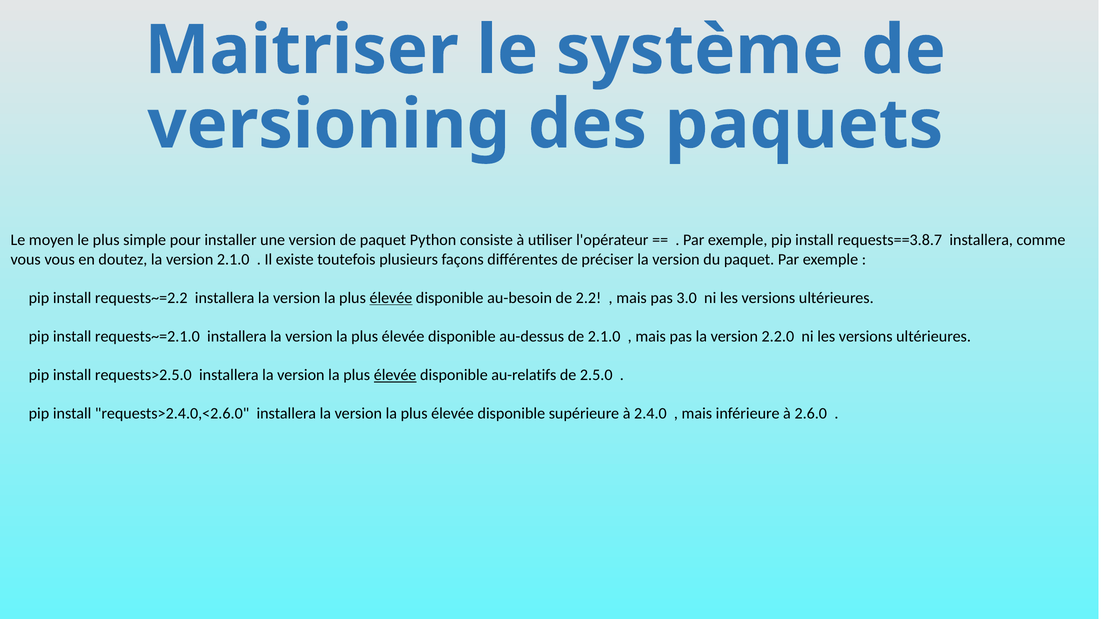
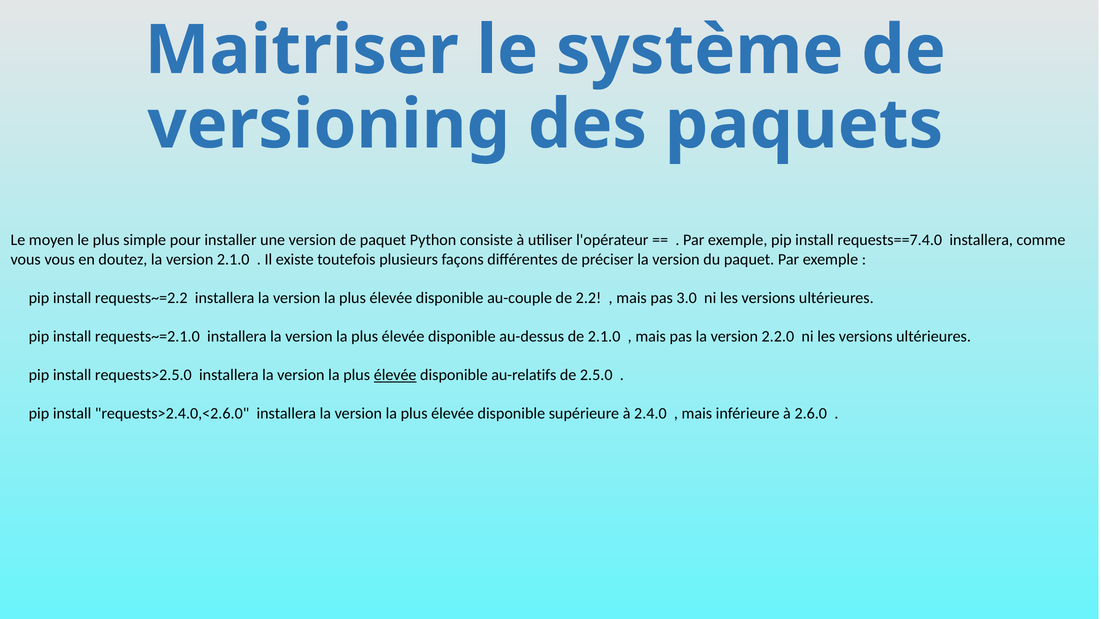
requests==3.8.7: requests==3.8.7 -> requests==7.4.0 (890, 240)
élevée underline: present -> none (391, 298)
au-besoin: au-besoin -> au-couple (520, 298)
